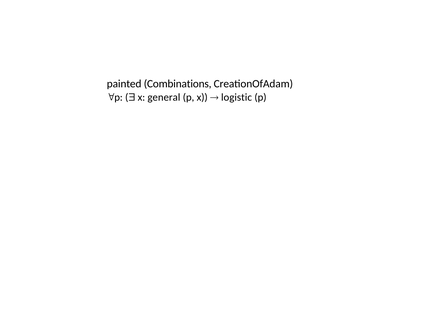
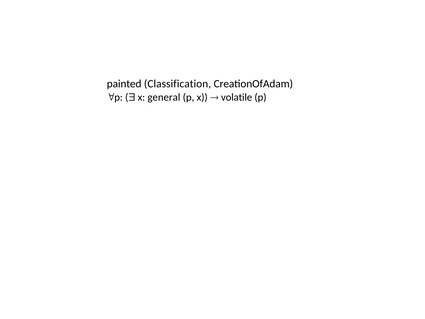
Combinations: Combinations -> Classification (178, 84)
logistic: logistic -> volatile (237, 97)
